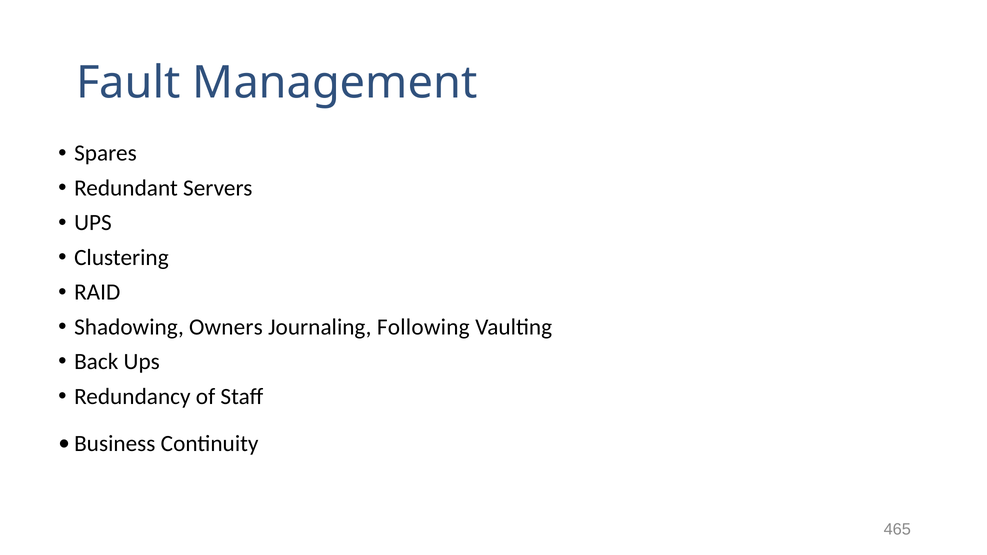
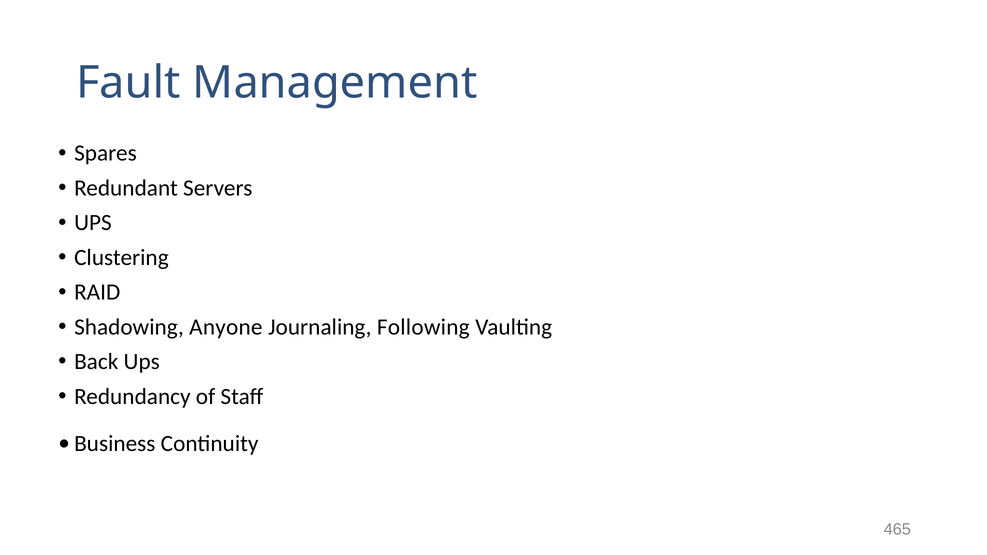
Owners: Owners -> Anyone (226, 327)
